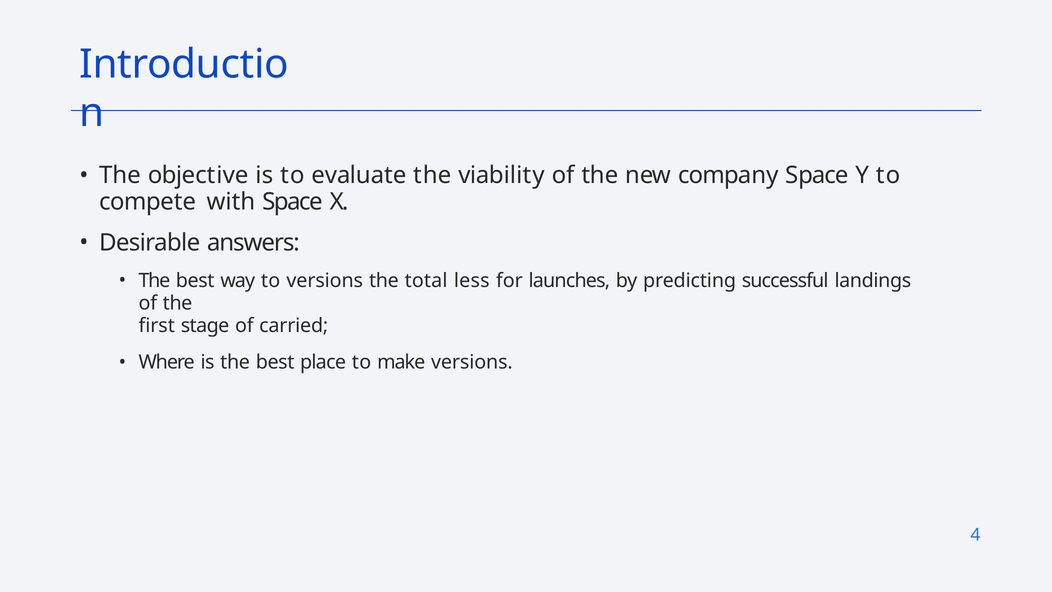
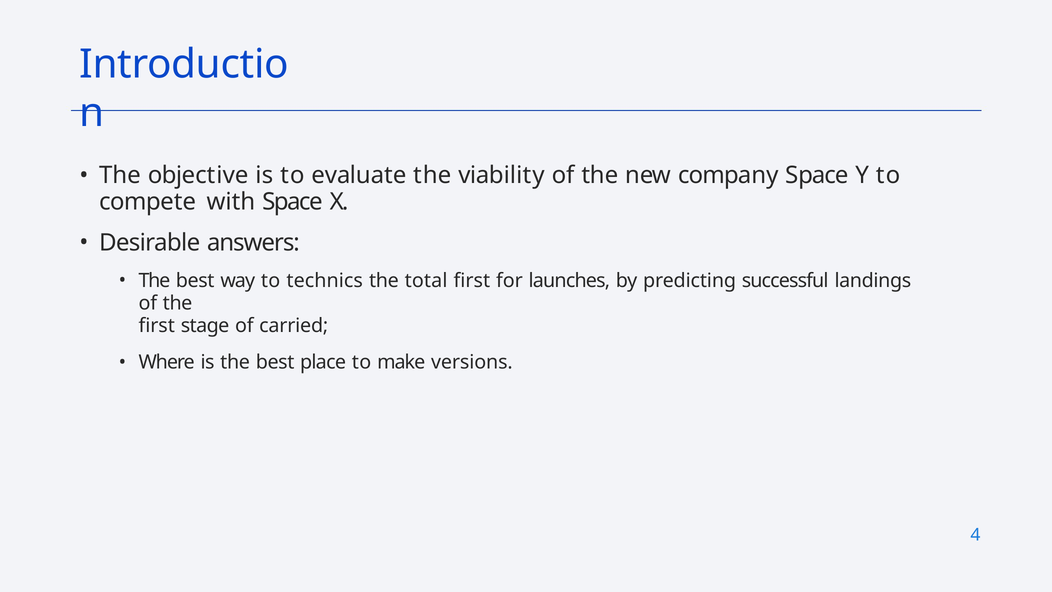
to versions: versions -> technics (325, 280)
total less: less -> first (472, 280)
